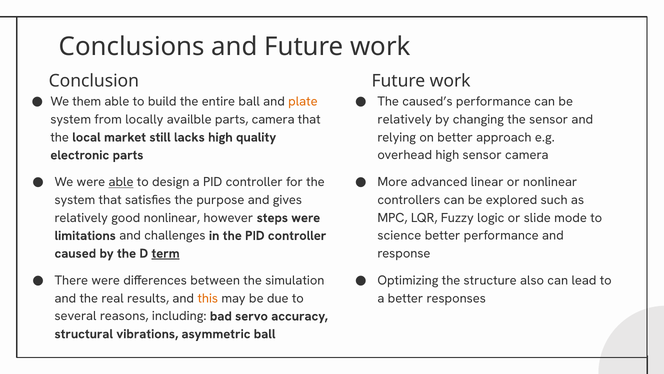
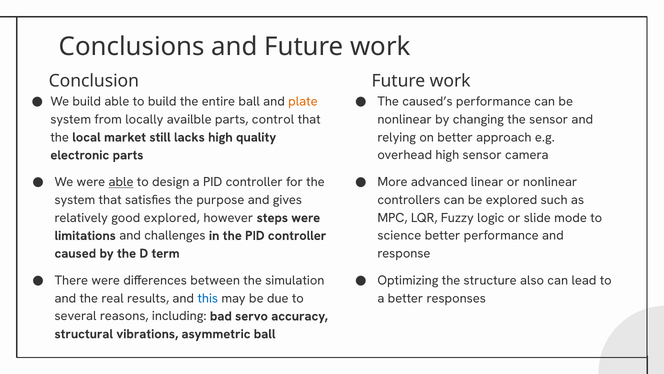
We them: them -> build (87, 101)
parts camera: camera -> control (273, 119)
relatively: relatively -> nonlinear (405, 119)
good nonlinear: nonlinear -> explored (172, 217)
term underline: present -> none (166, 253)
this colour: orange -> blue (208, 298)
